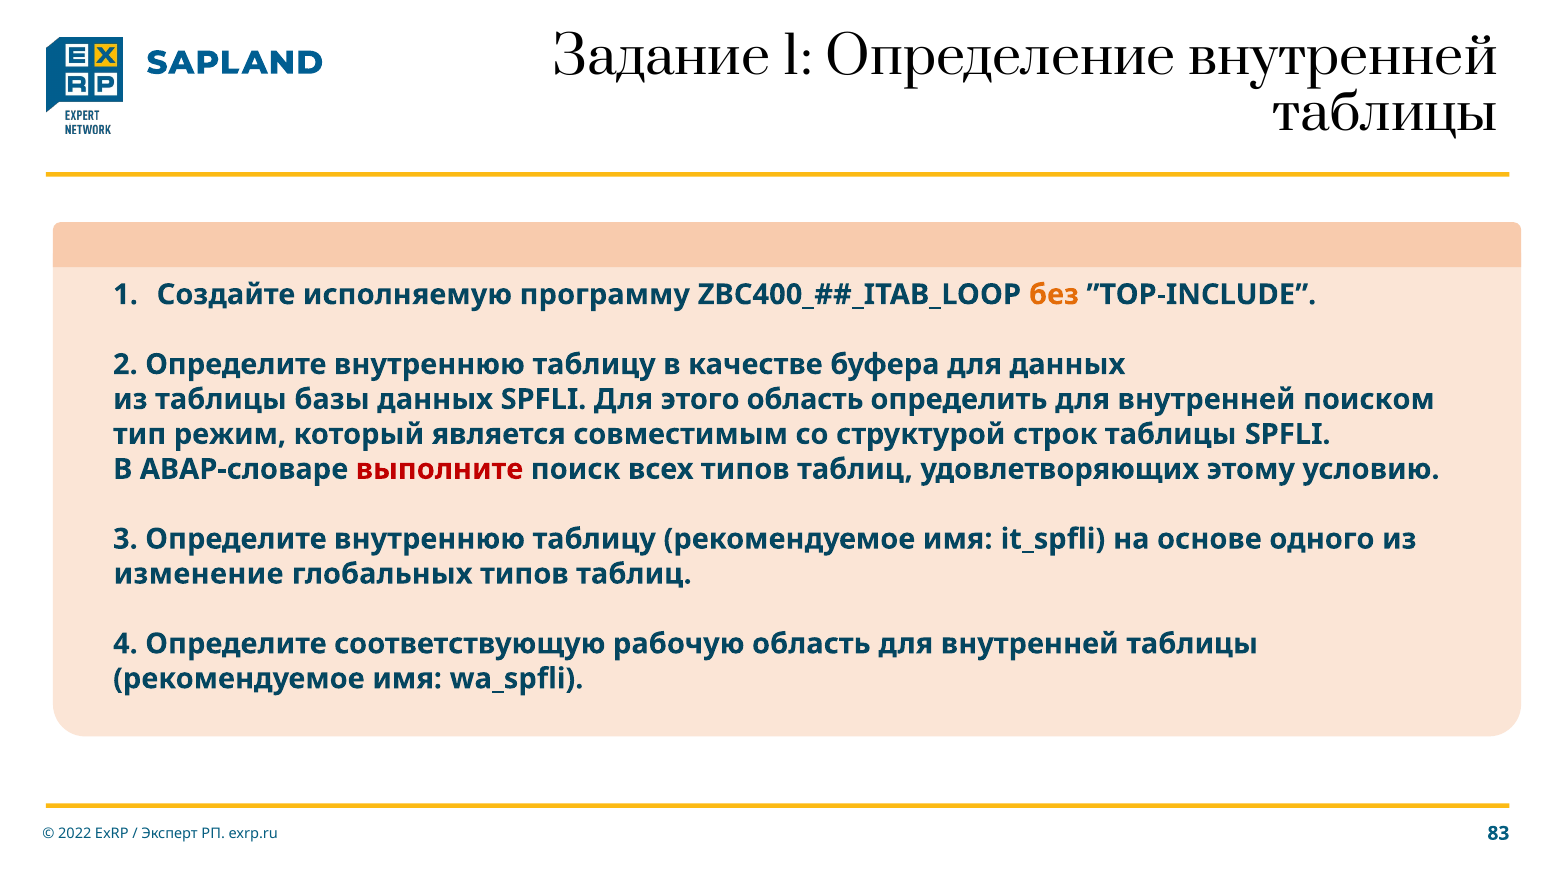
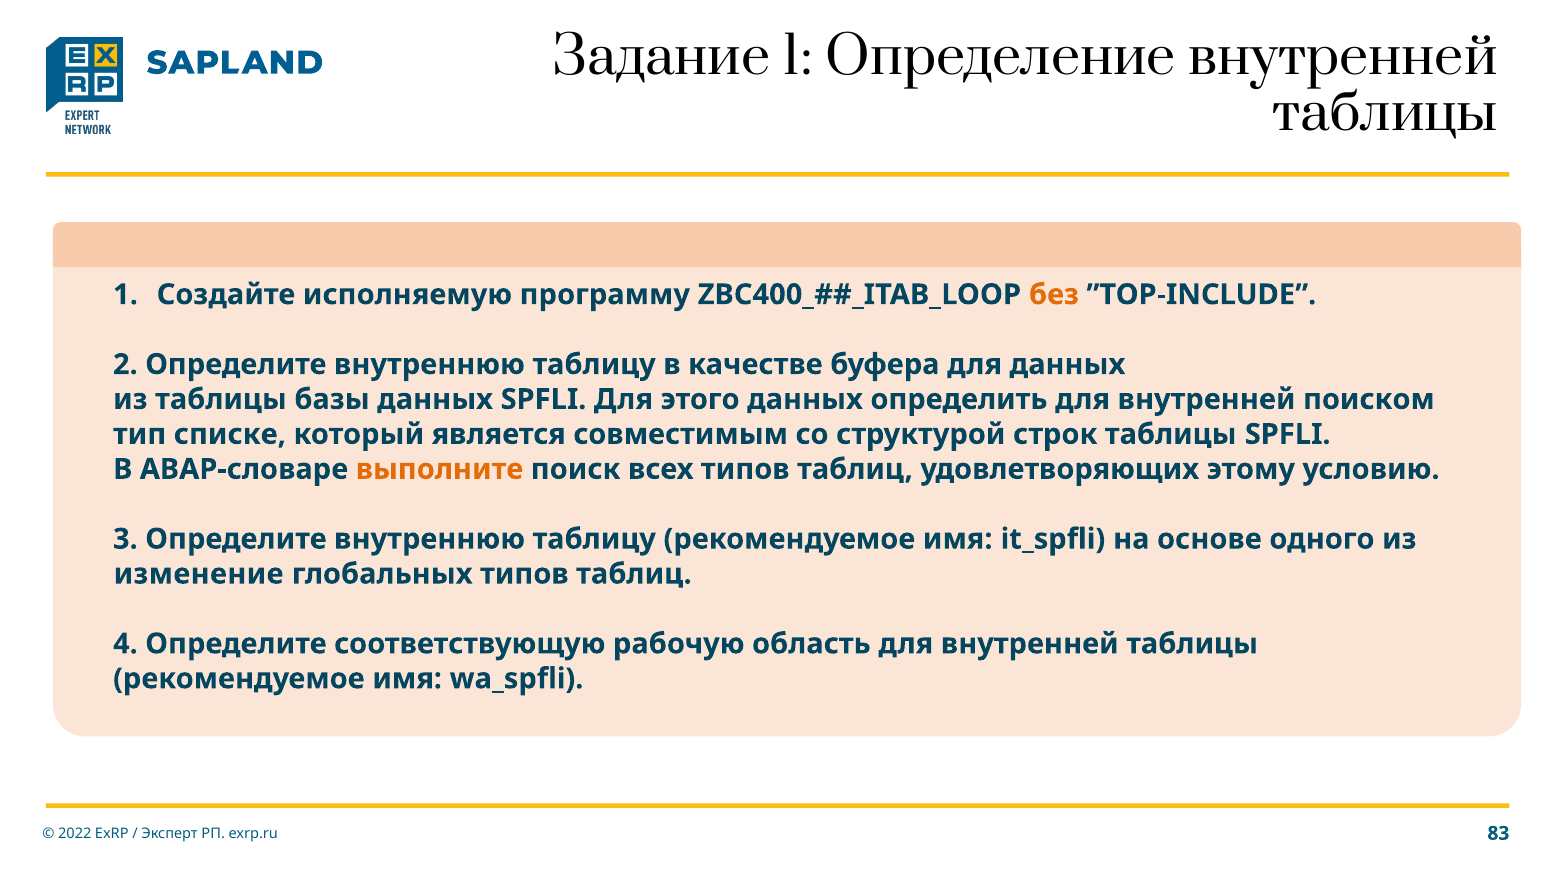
этого область: область -> данных (805, 399)
режим: режим -> списке (230, 434)
выполните colour: red -> orange (439, 469)
